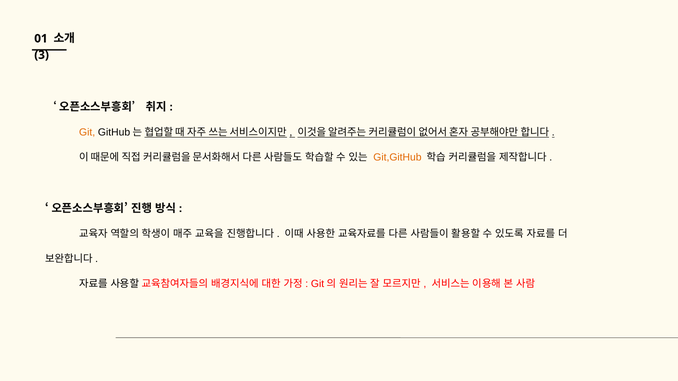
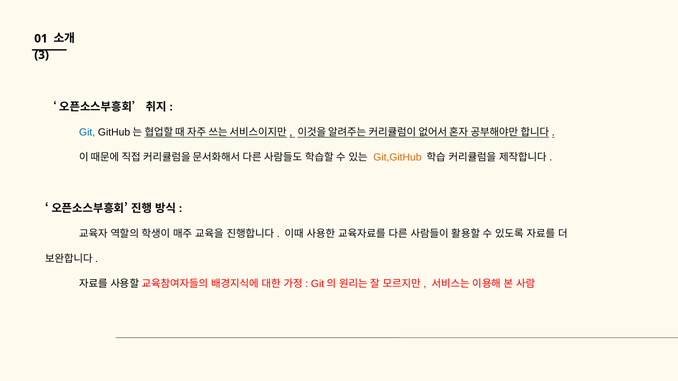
Git colour: orange -> blue (87, 133)
